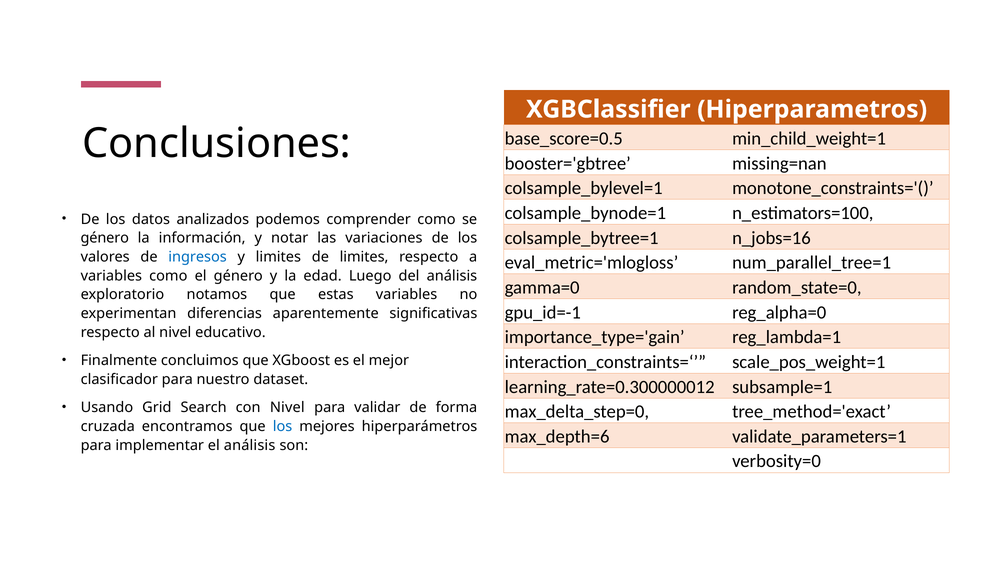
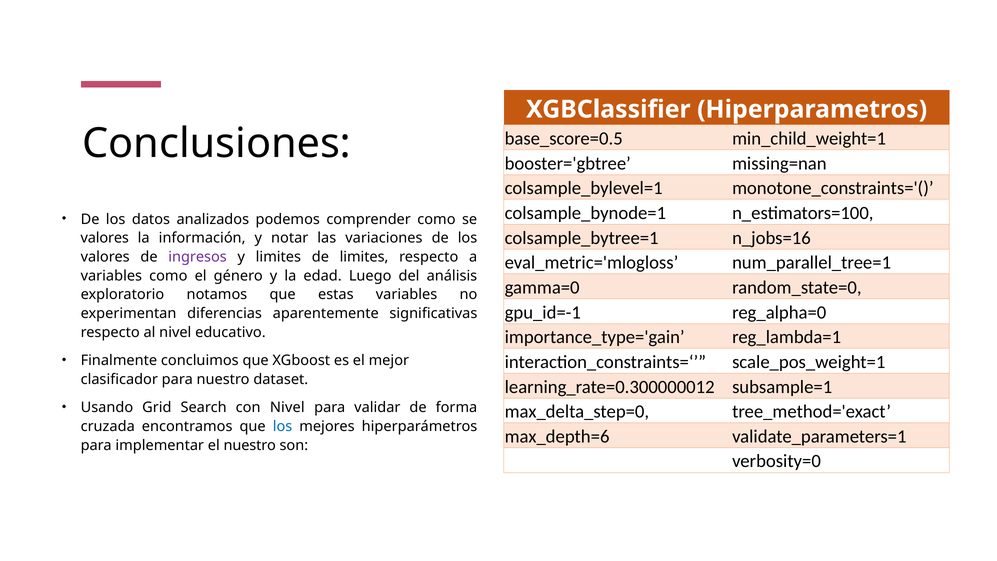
género: género -> valores (105, 238)
ingresos colour: blue -> purple (198, 257)
el análisis: análisis -> nuestro (250, 445)
